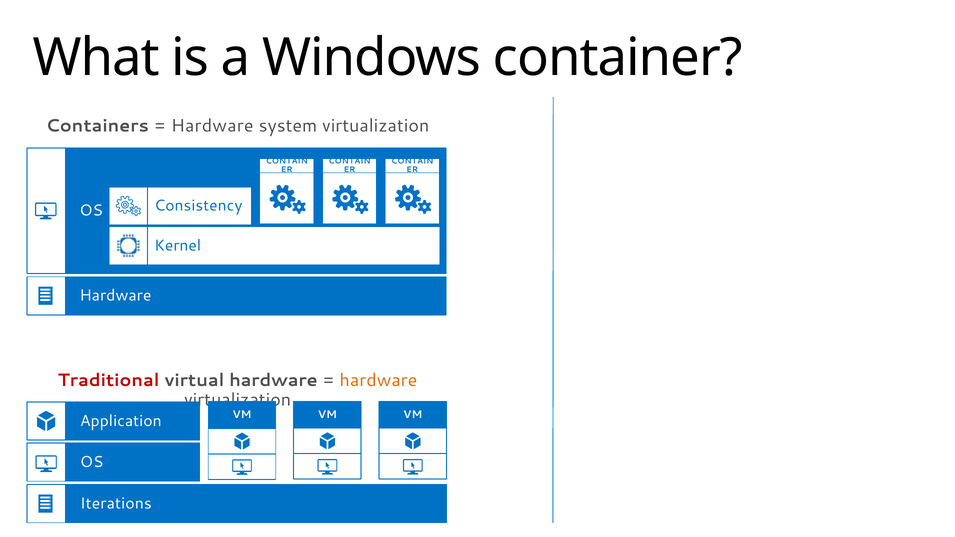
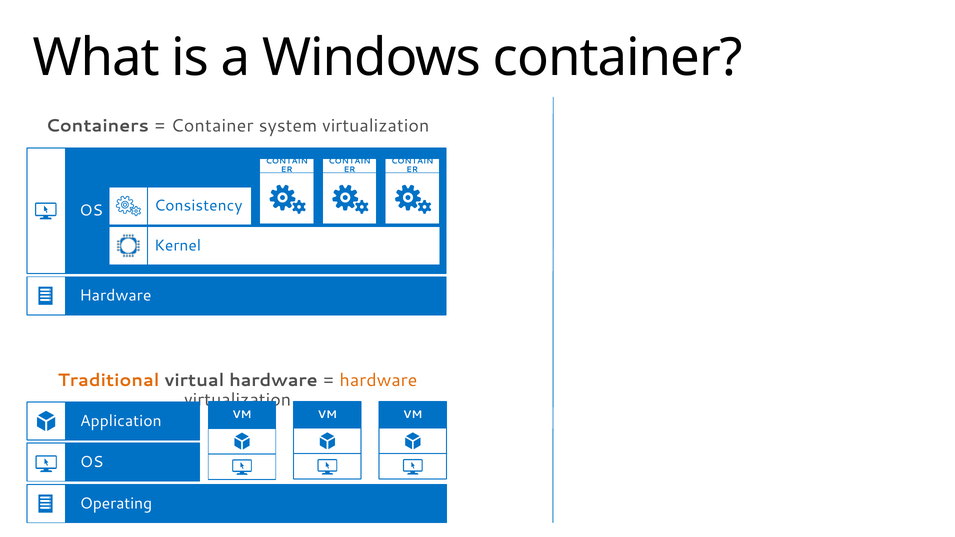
Hardware: Hardware -> Container (212, 126)
Traditional colour: red -> orange (109, 380)
Iterations: Iterations -> Operating (116, 504)
